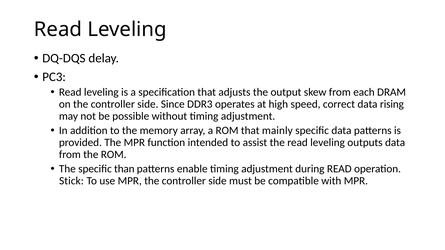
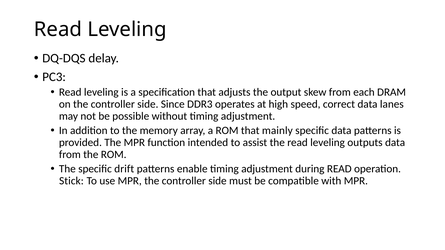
rising: rising -> lanes (392, 104)
than: than -> drift (124, 169)
